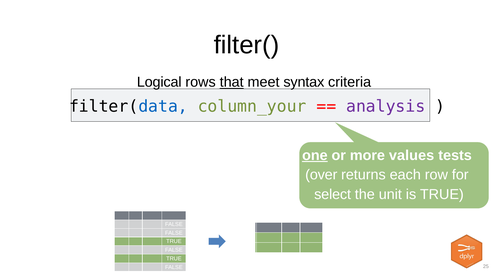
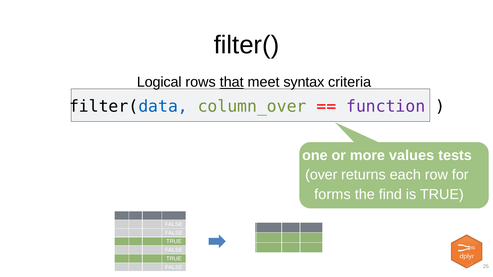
column_your: column_your -> column_over (252, 106)
analysis: analysis -> function (386, 106)
one underline: present -> none (315, 156)
select: select -> forms (332, 195)
unit: unit -> find (390, 195)
